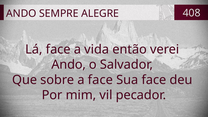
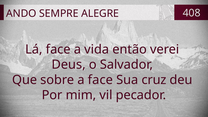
Ando: Ando -> Deus (69, 65)
Sua face: face -> cruz (154, 80)
